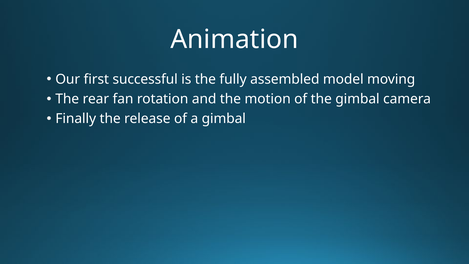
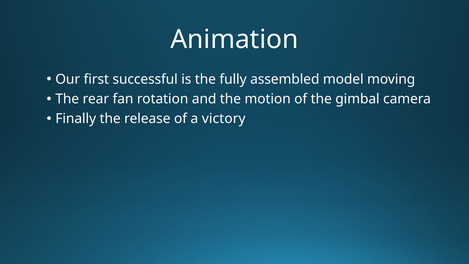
a gimbal: gimbal -> victory (224, 119)
